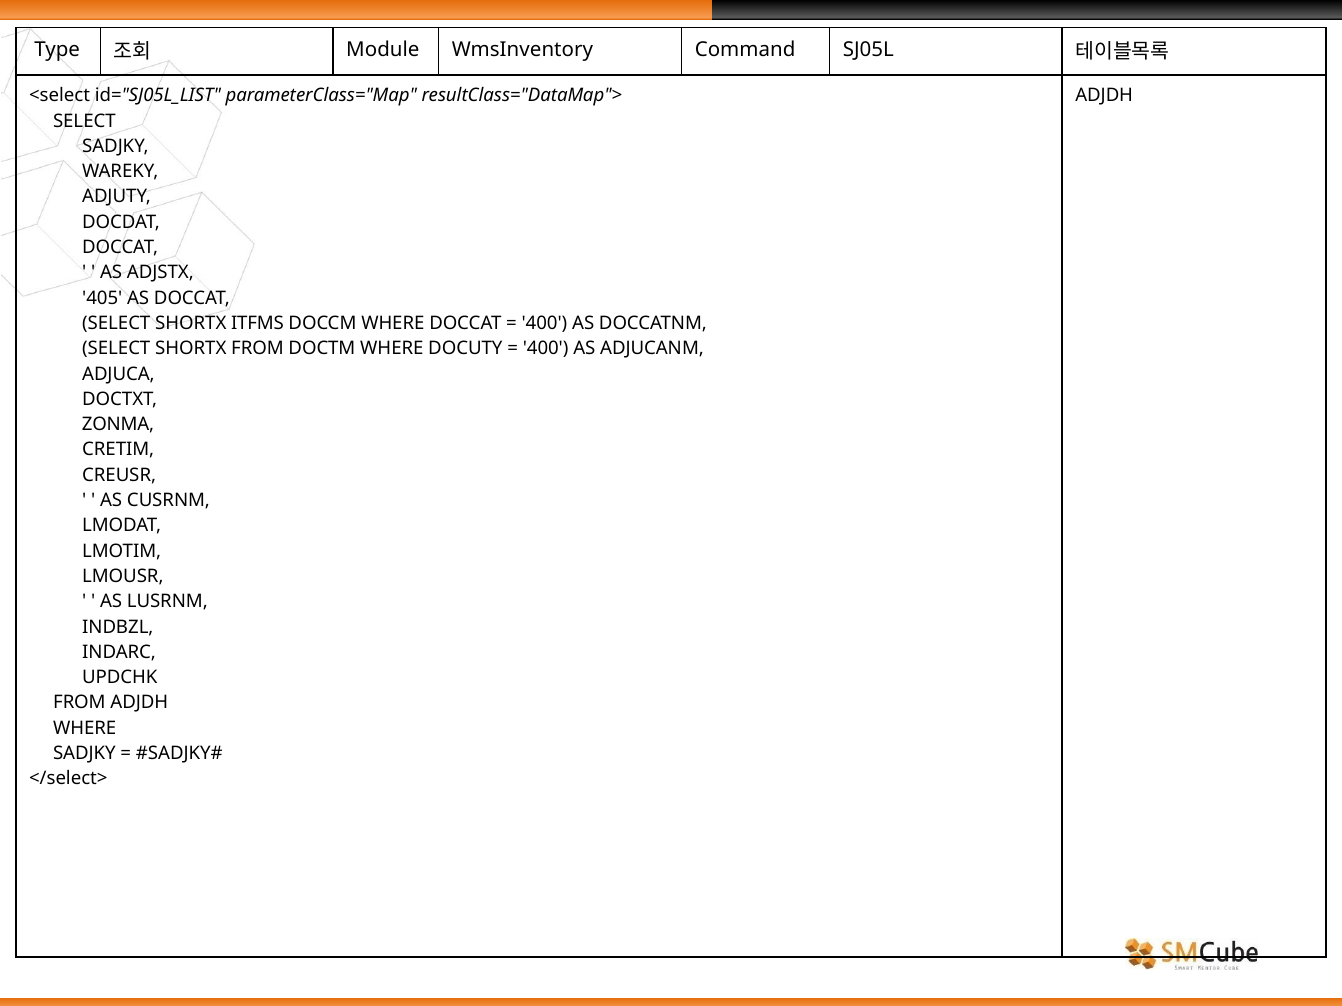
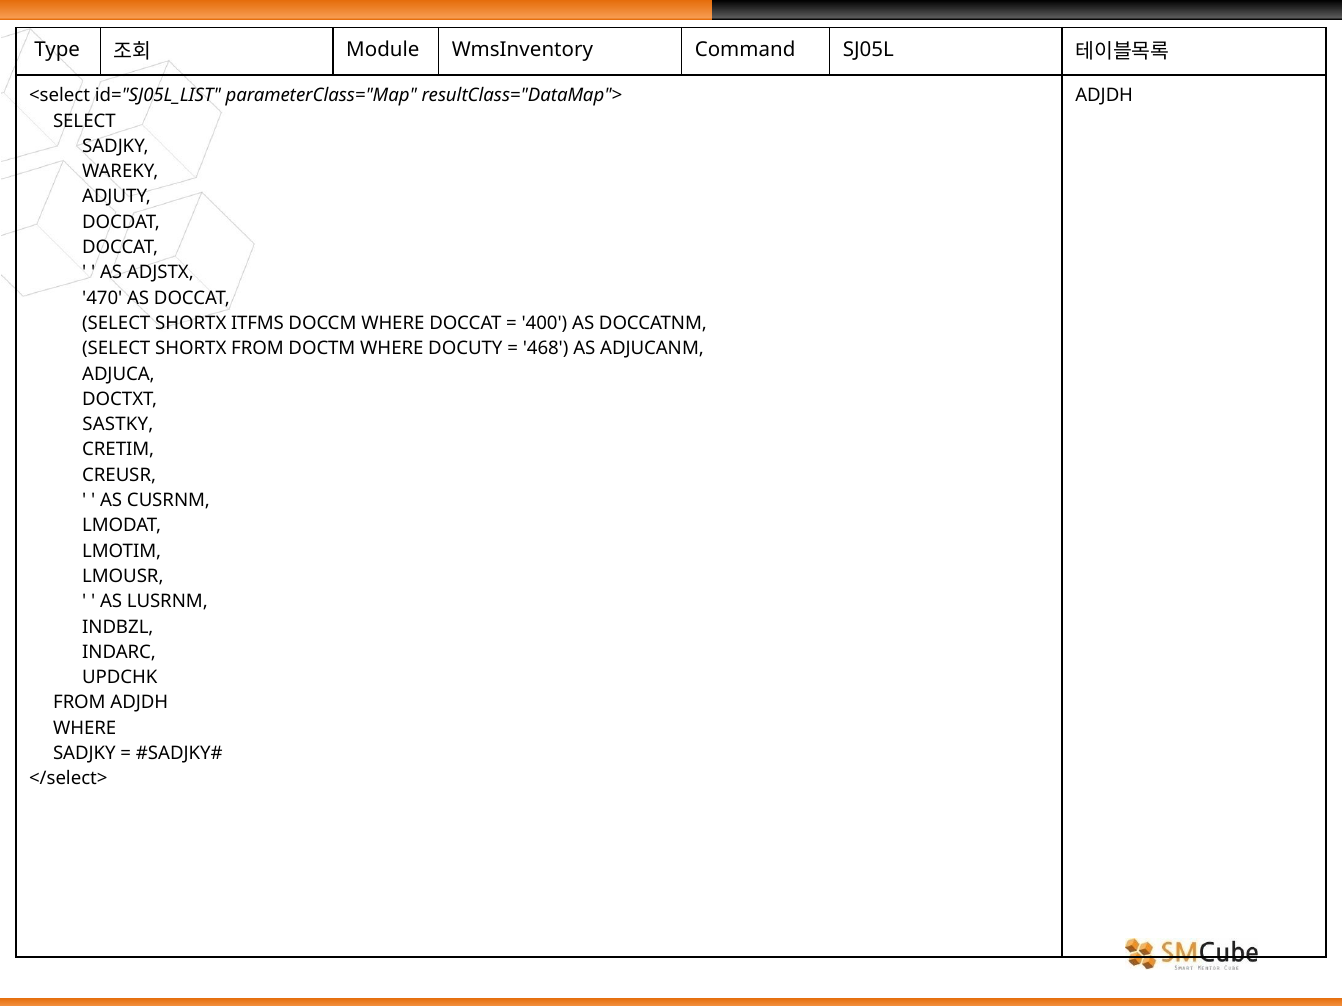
405: 405 -> 470 (102, 298)
400: 400 -> 468 (546, 349)
ZONMA: ZONMA -> SASTKY (118, 425)
